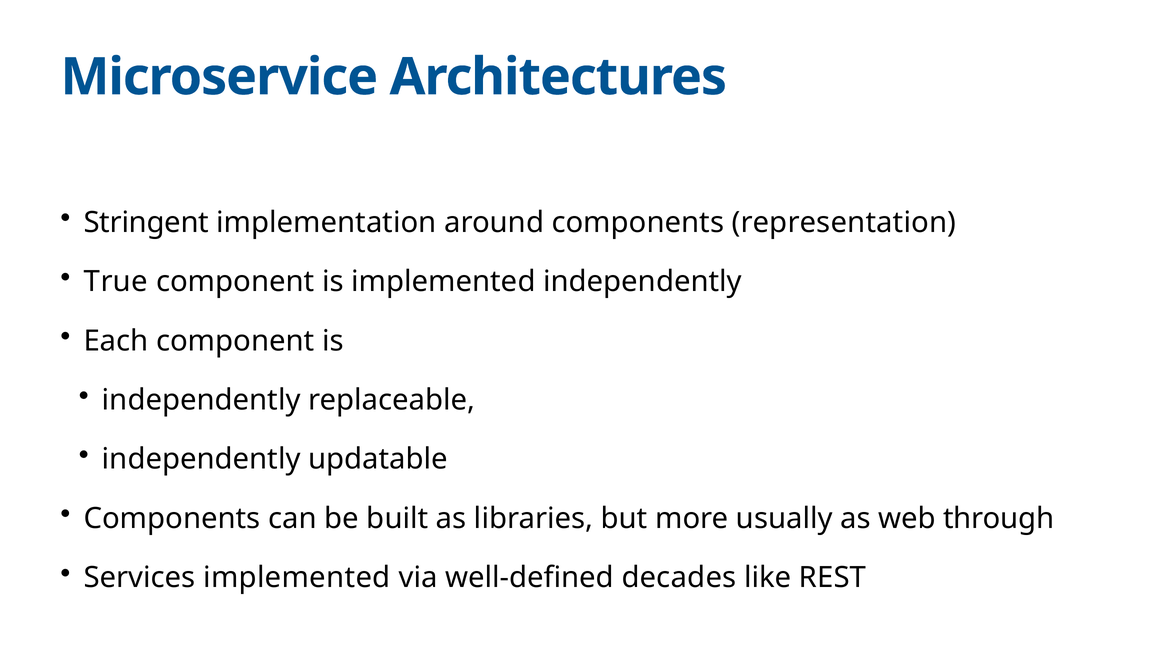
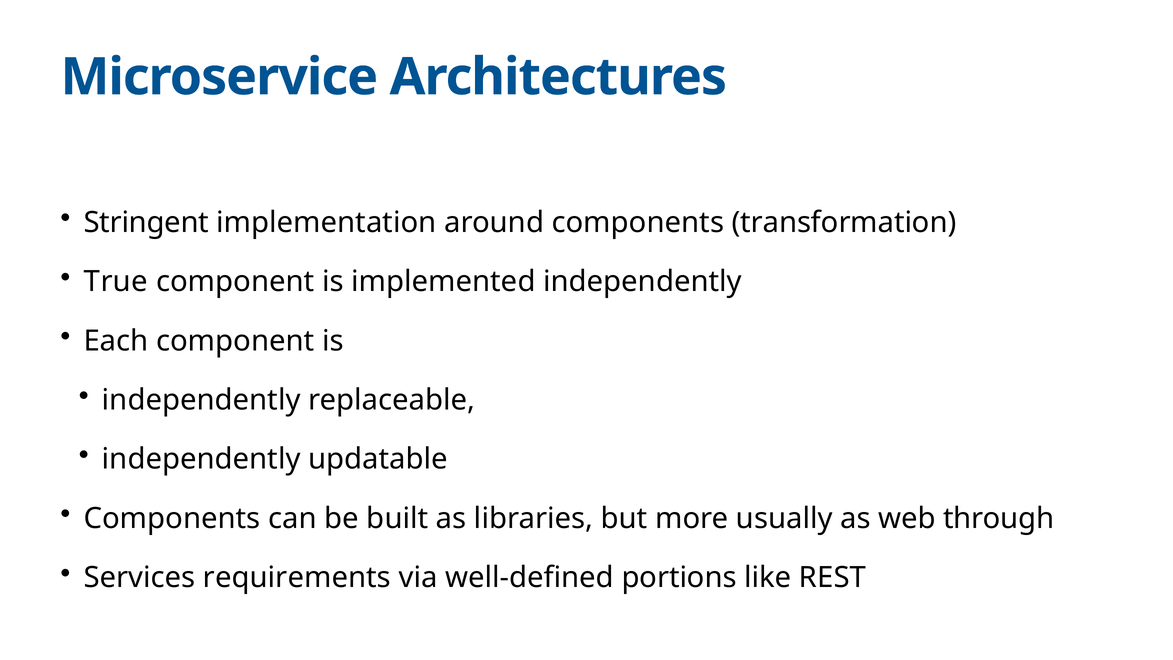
representation: representation -> transformation (844, 222)
Services implemented: implemented -> requirements (297, 578)
decades: decades -> portions (679, 578)
